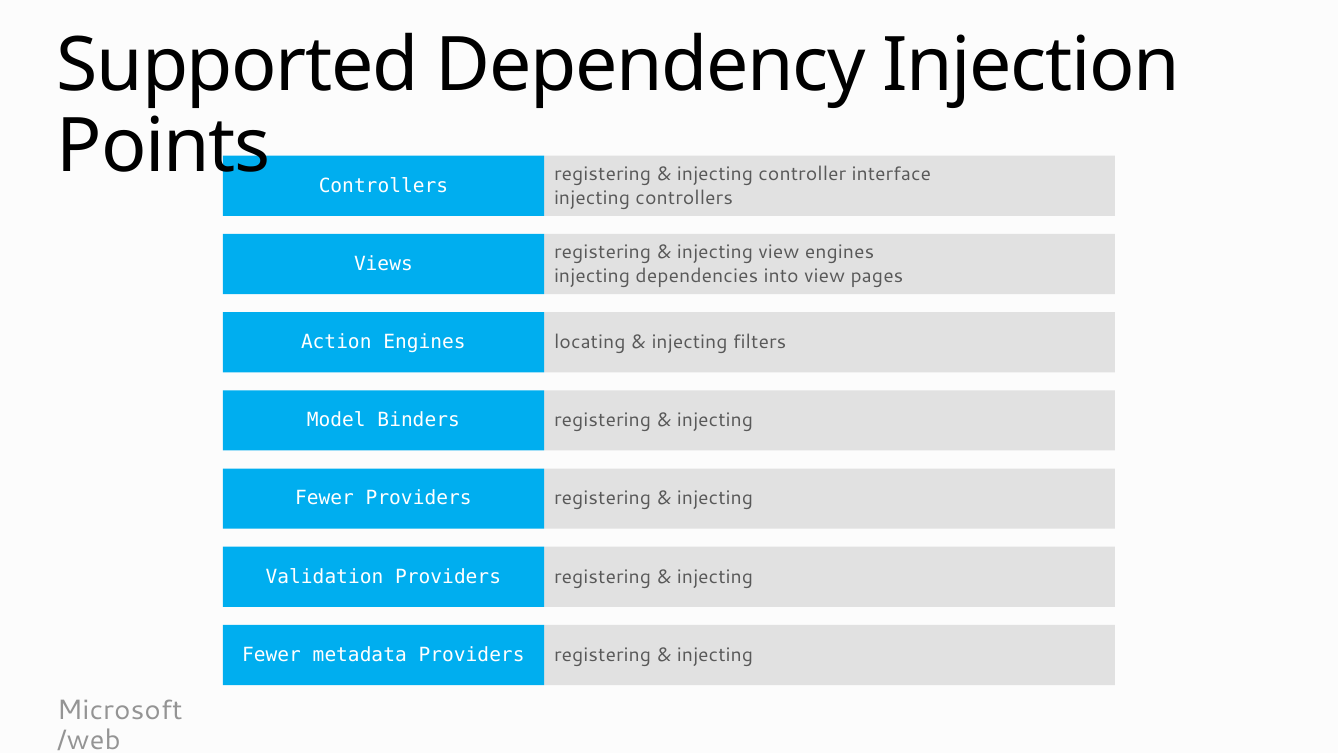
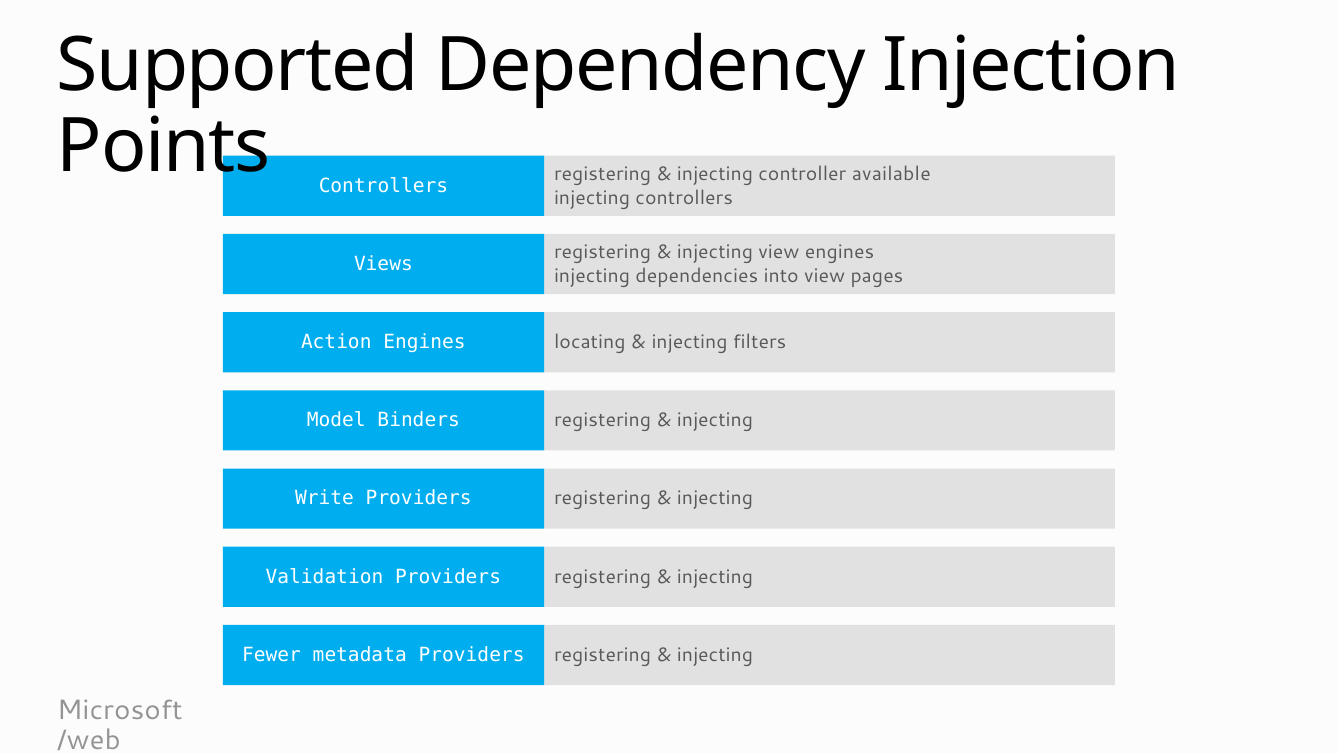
interface: interface -> available (891, 174)
Fewer: Fewer -> Write (325, 498)
